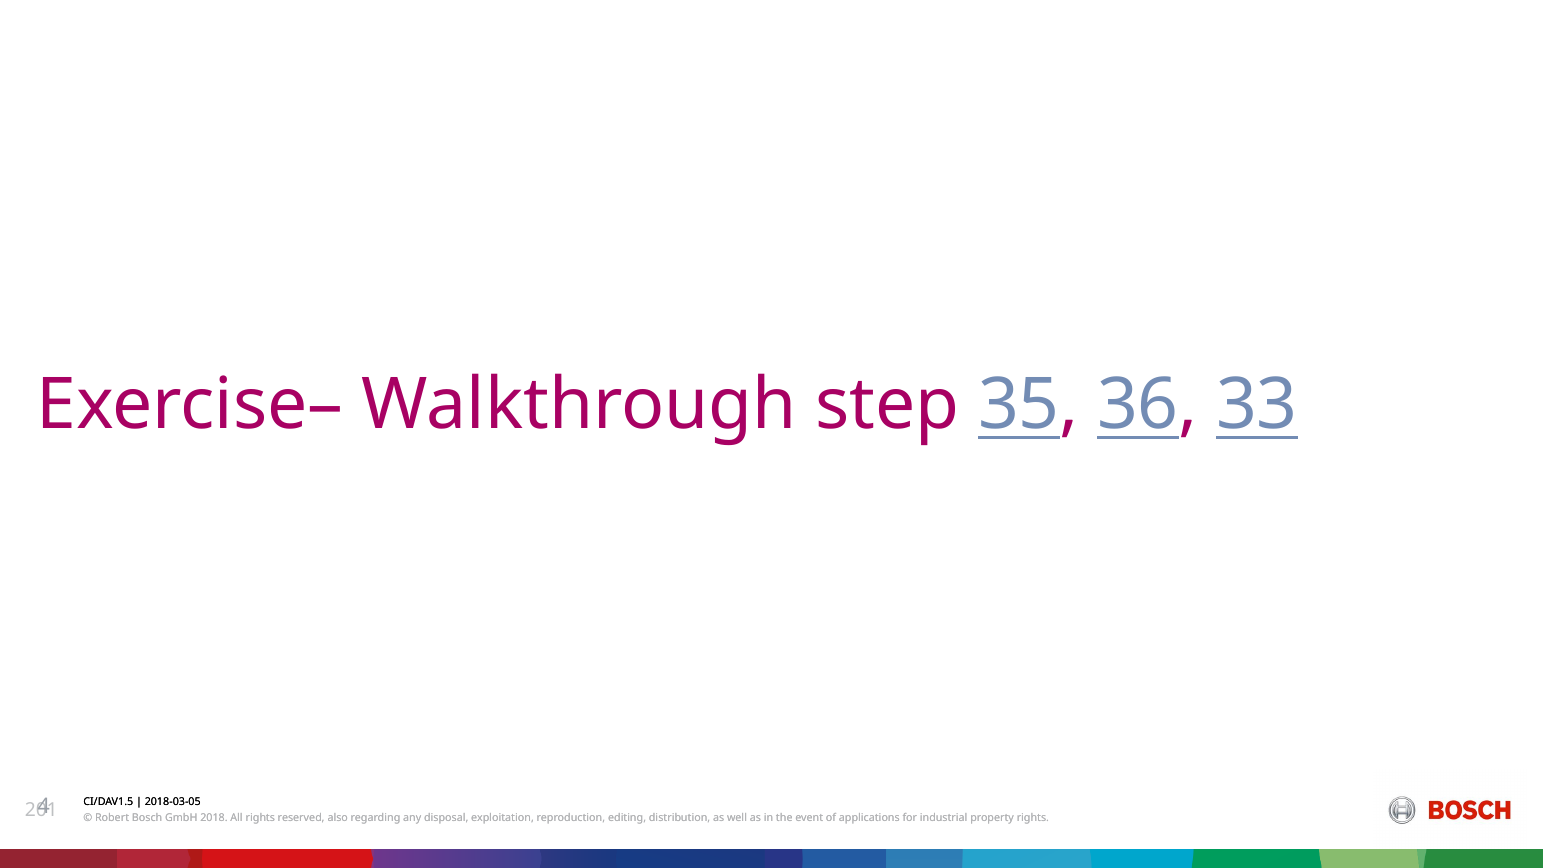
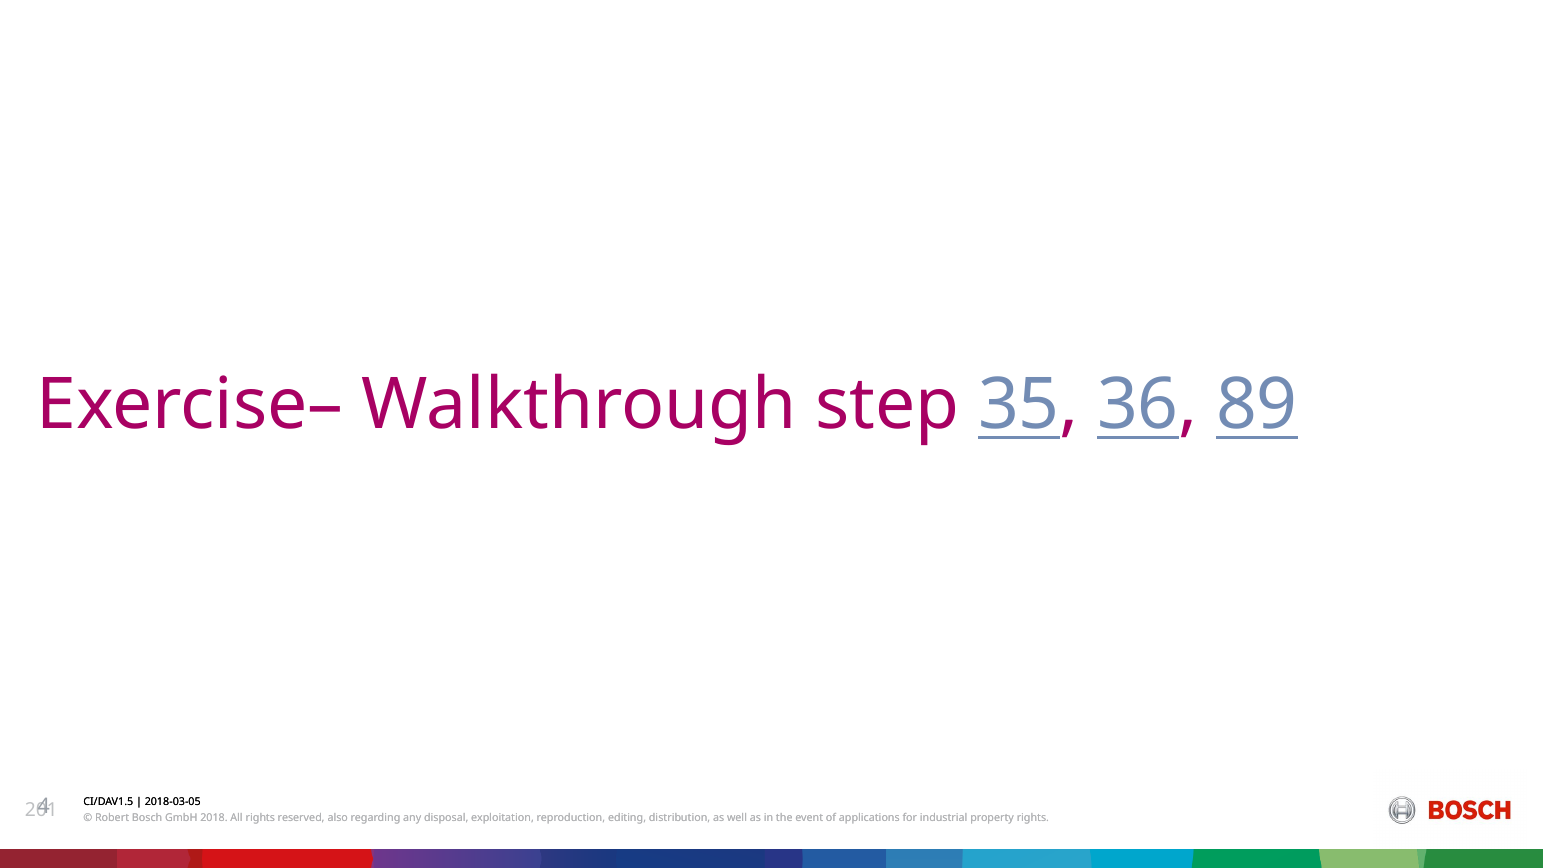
33: 33 -> 89 (1257, 405)
